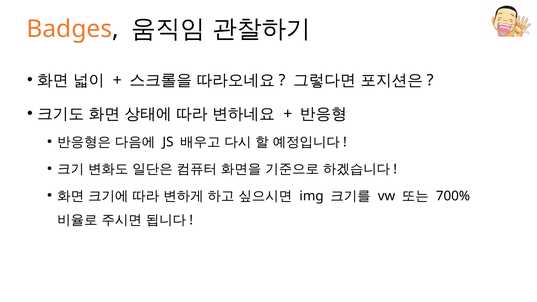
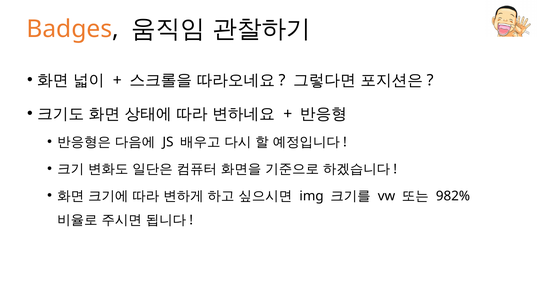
700%: 700% -> 982% (453, 196)
